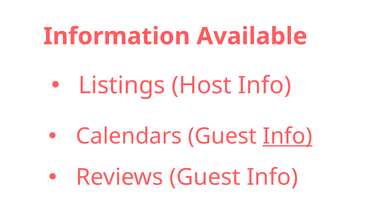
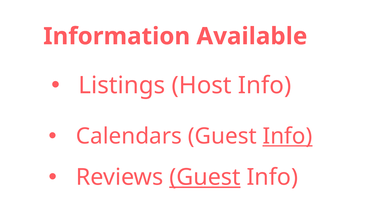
Guest underline: none -> present (205, 178)
